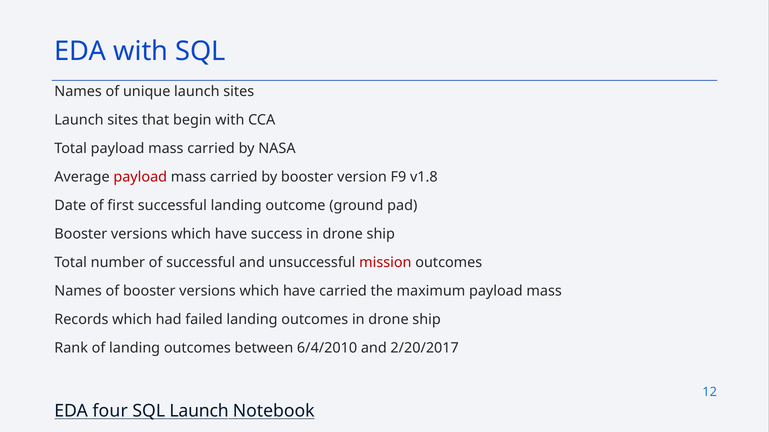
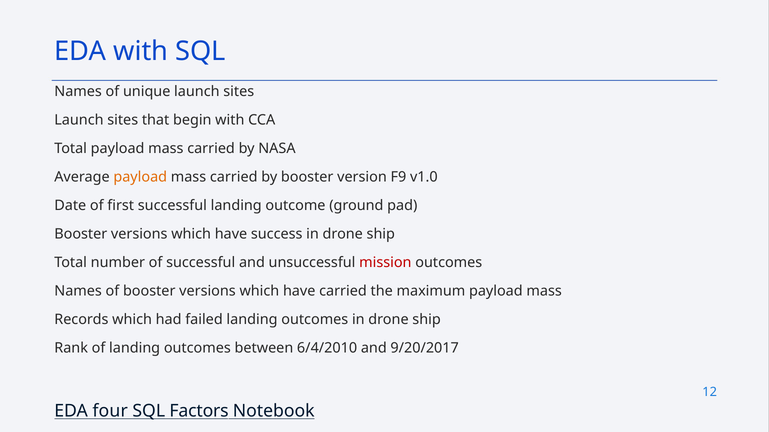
payload colour: red -> orange (140, 177)
v1.8: v1.8 -> v1.0 (424, 177)
2/20/2017: 2/20/2017 -> 9/20/2017 (425, 348)
SQL Launch: Launch -> Factors (199, 411)
